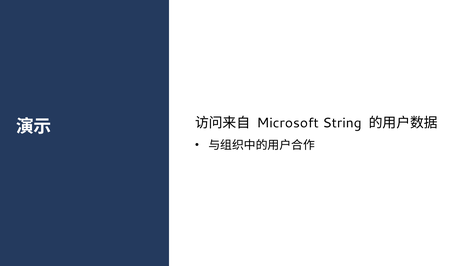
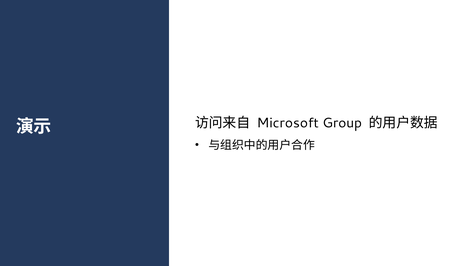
String: String -> Group (342, 123)
